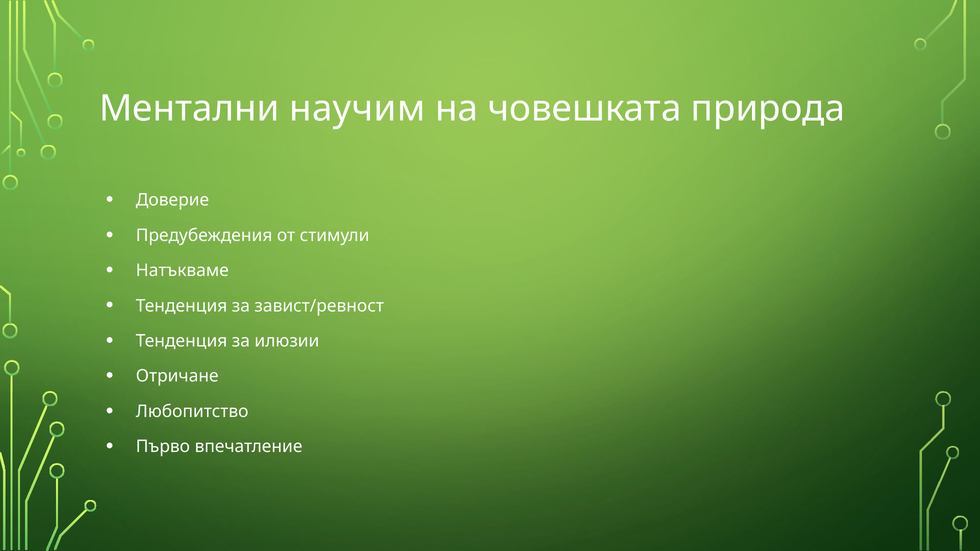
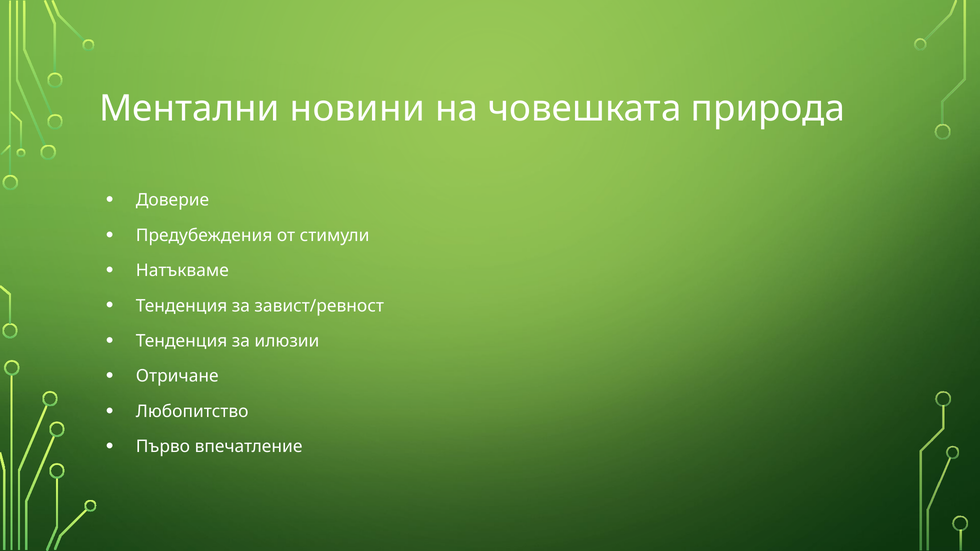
научим: научим -> новини (357, 109)
